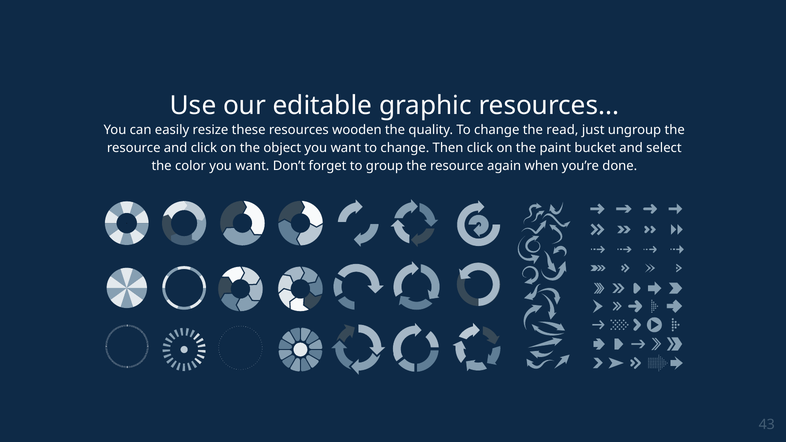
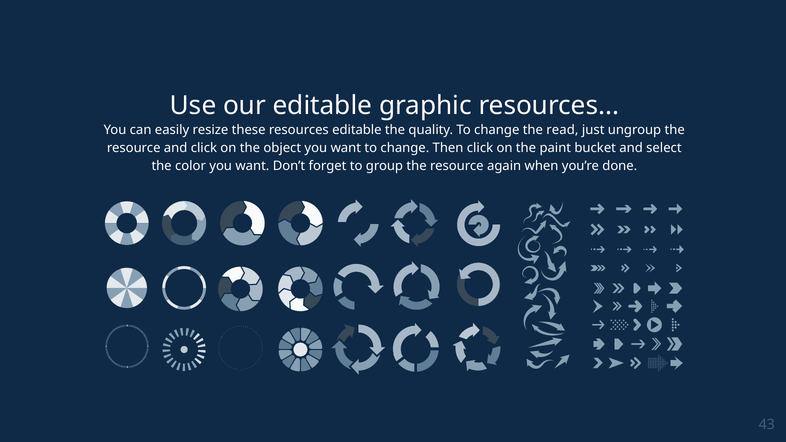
resources wooden: wooden -> editable (357, 130)
